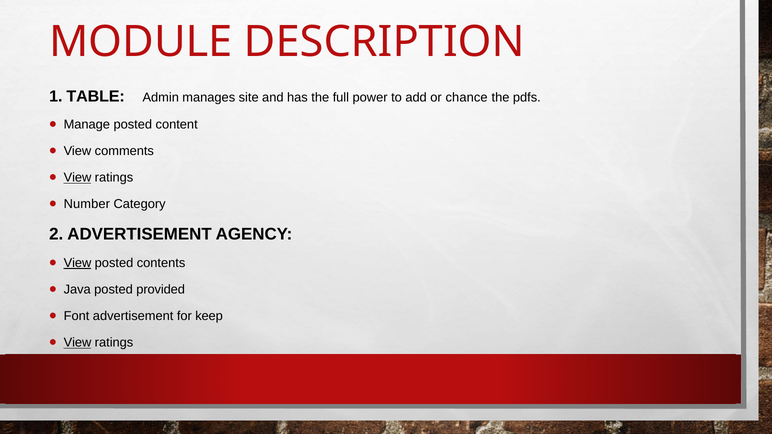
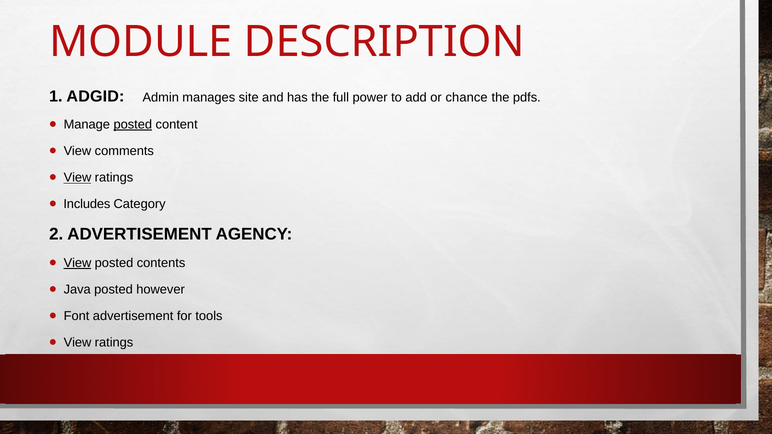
TABLE: TABLE -> ADGID (95, 96)
posted underline: none -> present (133, 125)
Number: Number -> Includes (87, 204)
provided: provided -> however (161, 290)
keep: keep -> tools (209, 316)
View underline: present -> none (77, 343)
